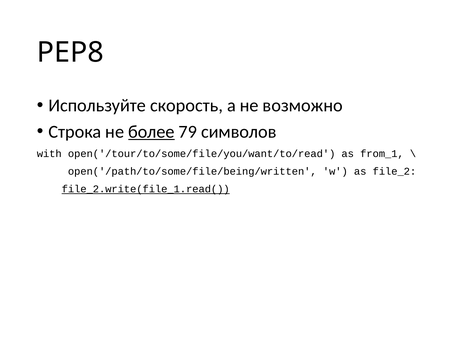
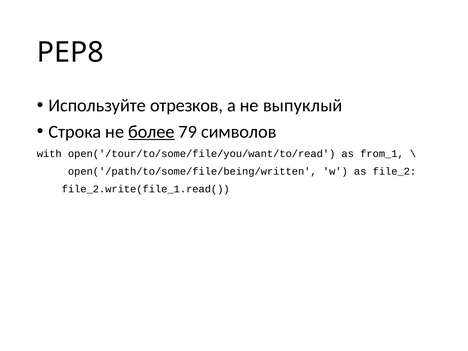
скорость: скорость -> отрезков (187, 106)
возможно: возможно -> выпуклый (303, 106)
file_2.write(file_1.read( underline: present -> none (146, 189)
